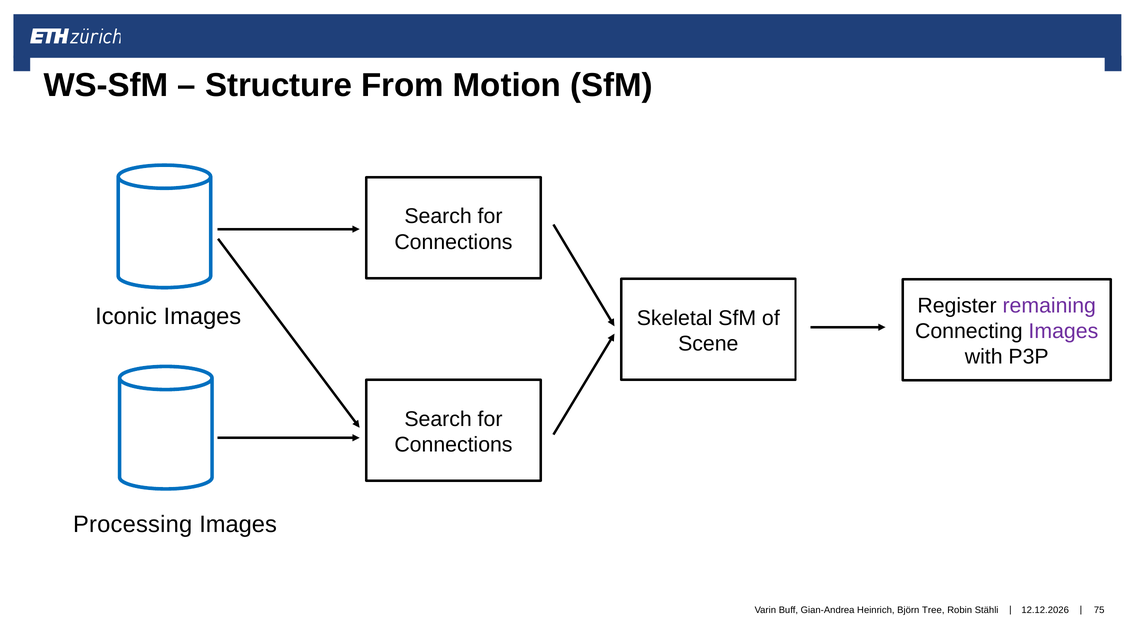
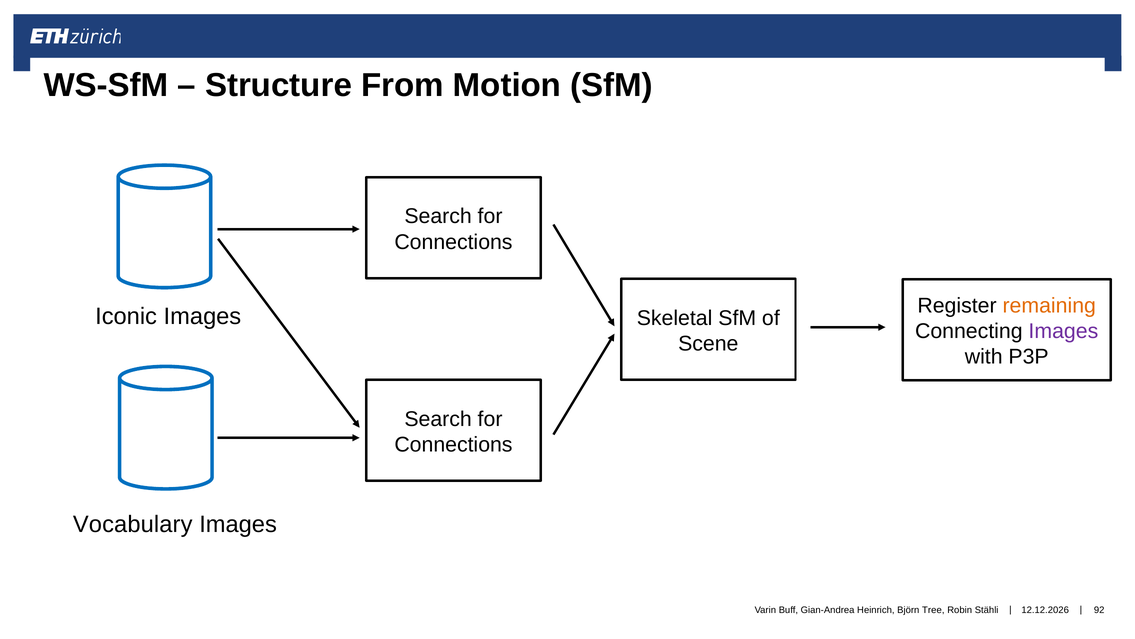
remaining colour: purple -> orange (1049, 306)
Processing: Processing -> Vocabulary (133, 524)
75: 75 -> 92 (1099, 610)
